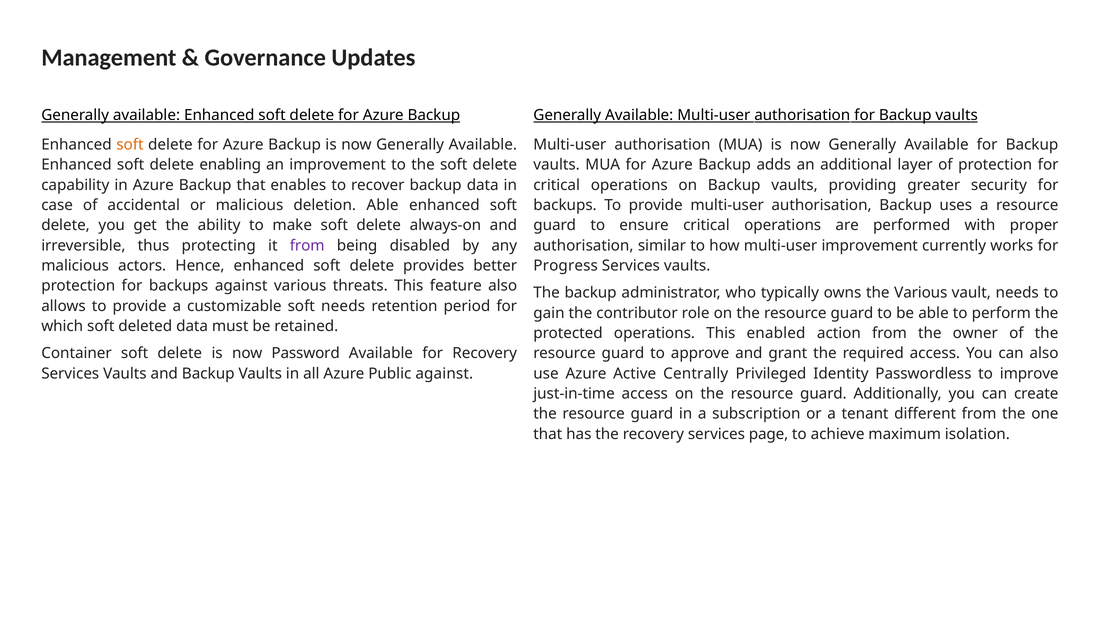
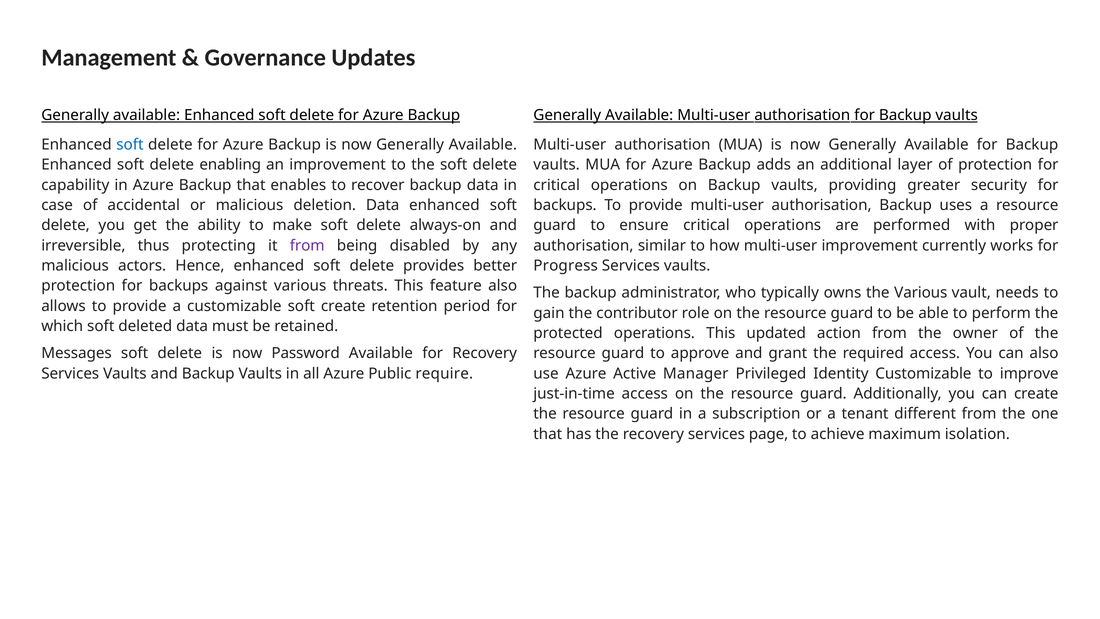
soft colour: orange -> blue (130, 145)
deletion Able: Able -> Data (383, 205)
soft needs: needs -> create (343, 306)
enabled: enabled -> updated (776, 333)
Container: Container -> Messages (77, 353)
Public against: against -> require (444, 373)
Centrally: Centrally -> Manager (696, 373)
Identity Passwordless: Passwordless -> Customizable (923, 373)
